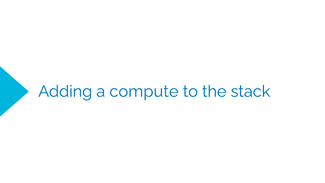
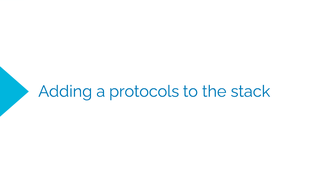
compute: compute -> protocols (144, 91)
